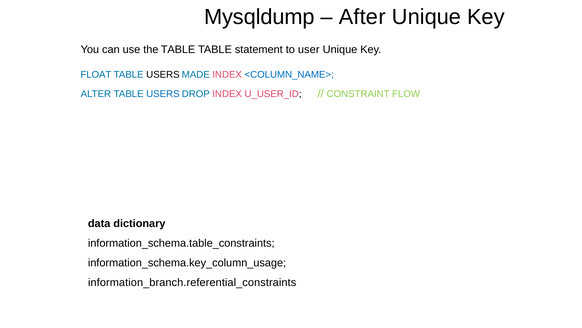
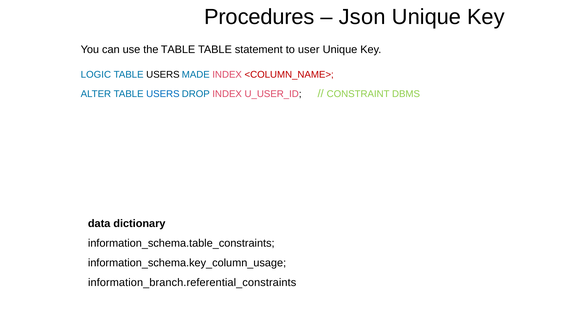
Mysqldump: Mysqldump -> Procedures (259, 17)
After: After -> Json (362, 17)
FLOAT: FLOAT -> LOGIC (96, 75)
<COLUMN_NAME> colour: blue -> red (289, 75)
FLOW: FLOW -> DBMS (406, 94)
